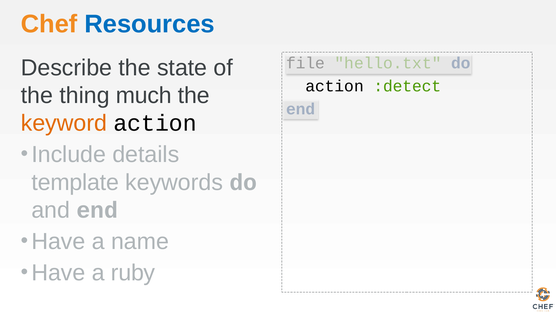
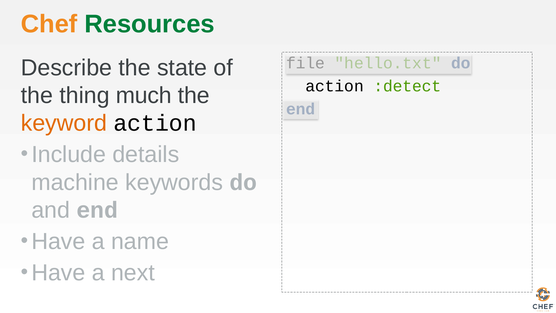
Resources colour: blue -> green (150, 24)
template: template -> machine (75, 182)
ruby: ruby -> next (133, 273)
